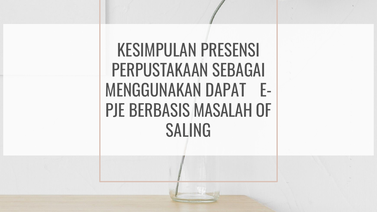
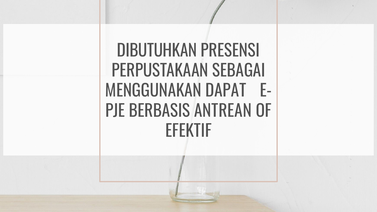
KESIMPULAN: KESIMPULAN -> DIBUTUHKAN (157, 51)
MASALAH: MASALAH -> ANTREAN (223, 111)
SALING: SALING -> EFEKTIF (188, 131)
